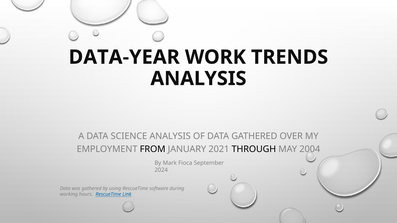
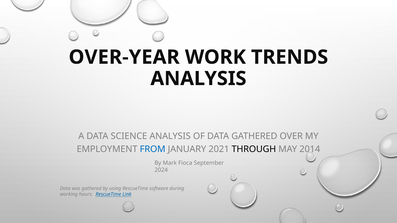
DATA-YEAR: DATA-YEAR -> OVER-YEAR (124, 57)
FROM colour: black -> blue (153, 149)
2004: 2004 -> 2014 (310, 149)
